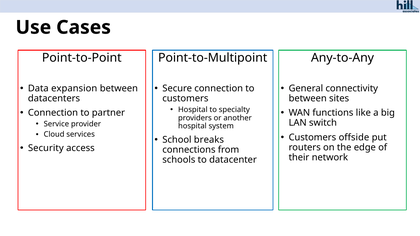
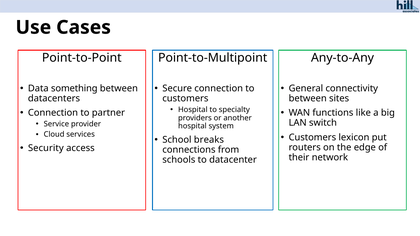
expansion: expansion -> something (74, 88)
offside: offside -> lexicon (354, 137)
